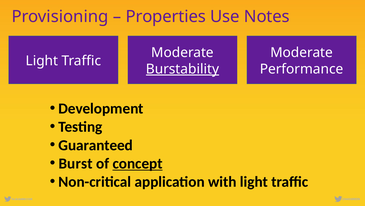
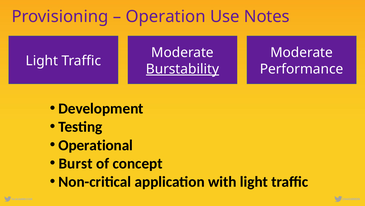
Properties: Properties -> Operation (166, 17)
Guaranteed: Guaranteed -> Operational (96, 145)
concept underline: present -> none (138, 163)
